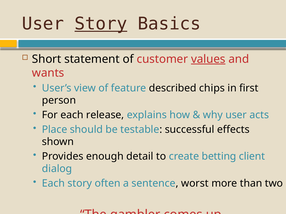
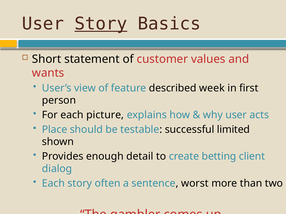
values underline: present -> none (208, 59)
chips: chips -> week (212, 88)
release: release -> picture (105, 115)
effects: effects -> limited (233, 130)
